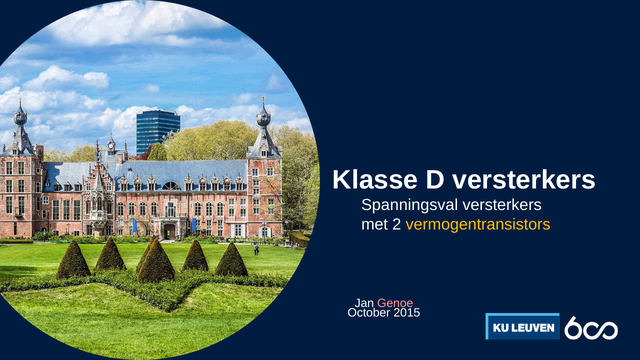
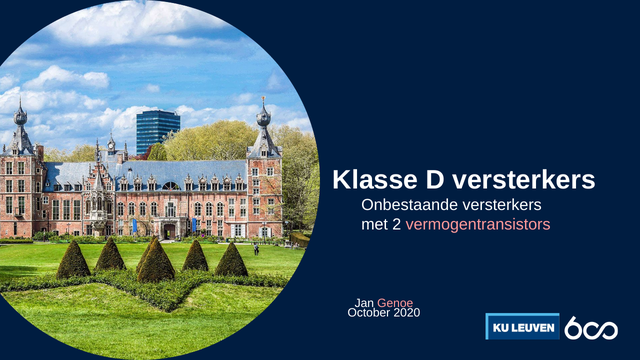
Spanningsval: Spanningsval -> Onbestaande (410, 205)
vermogentransistors colour: yellow -> pink (478, 224)
2015: 2015 -> 2020 (407, 313)
